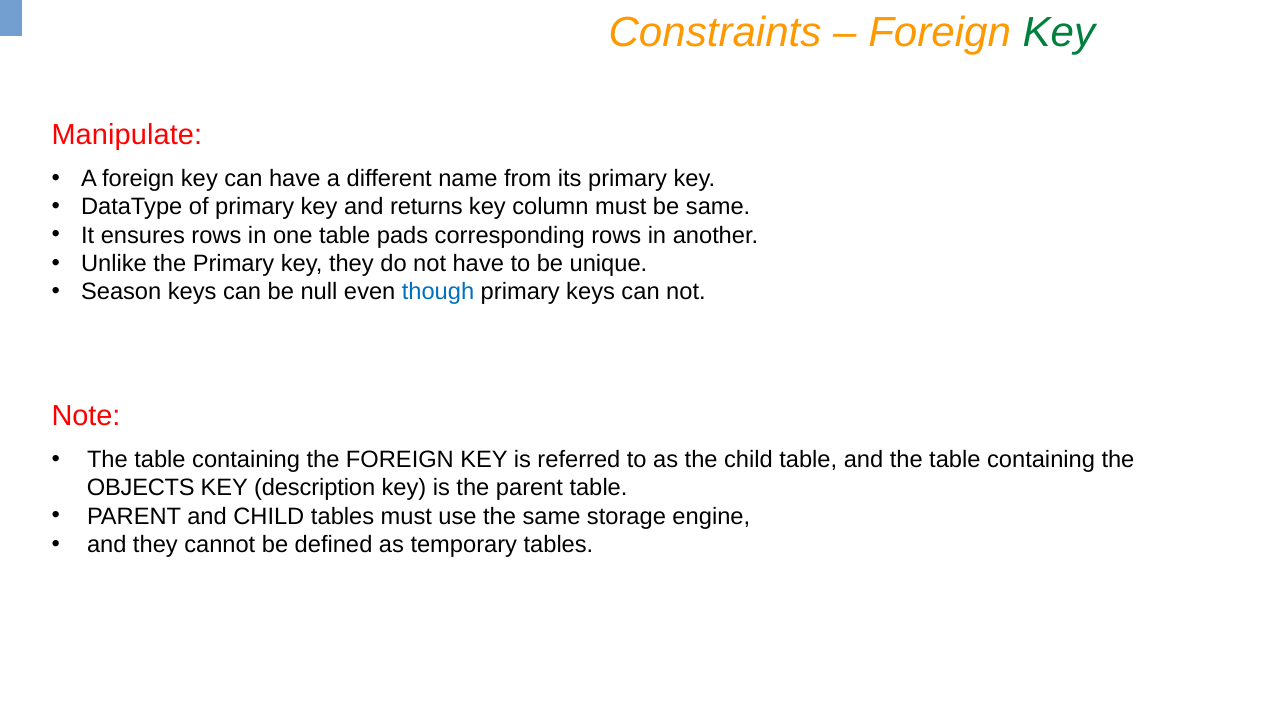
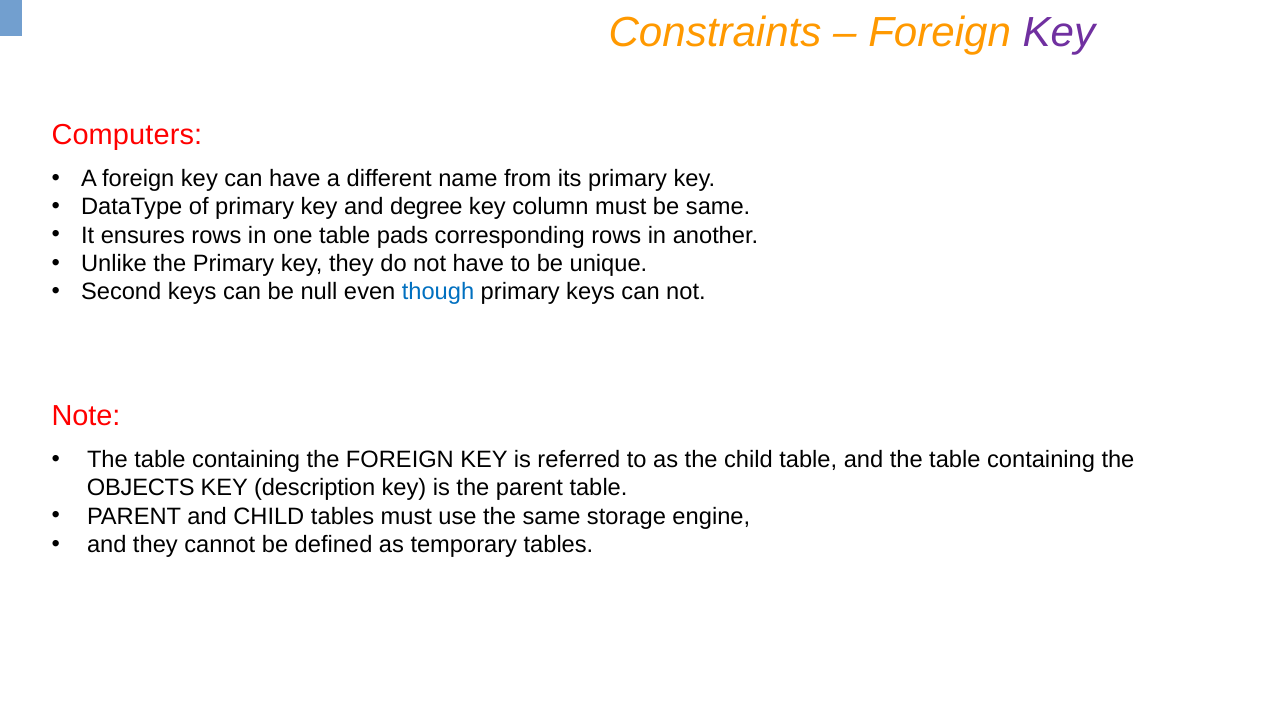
Key colour: green -> purple (1059, 33)
Manipulate: Manipulate -> Computers (127, 135)
returns: returns -> degree (426, 207)
Season: Season -> Second (121, 292)
